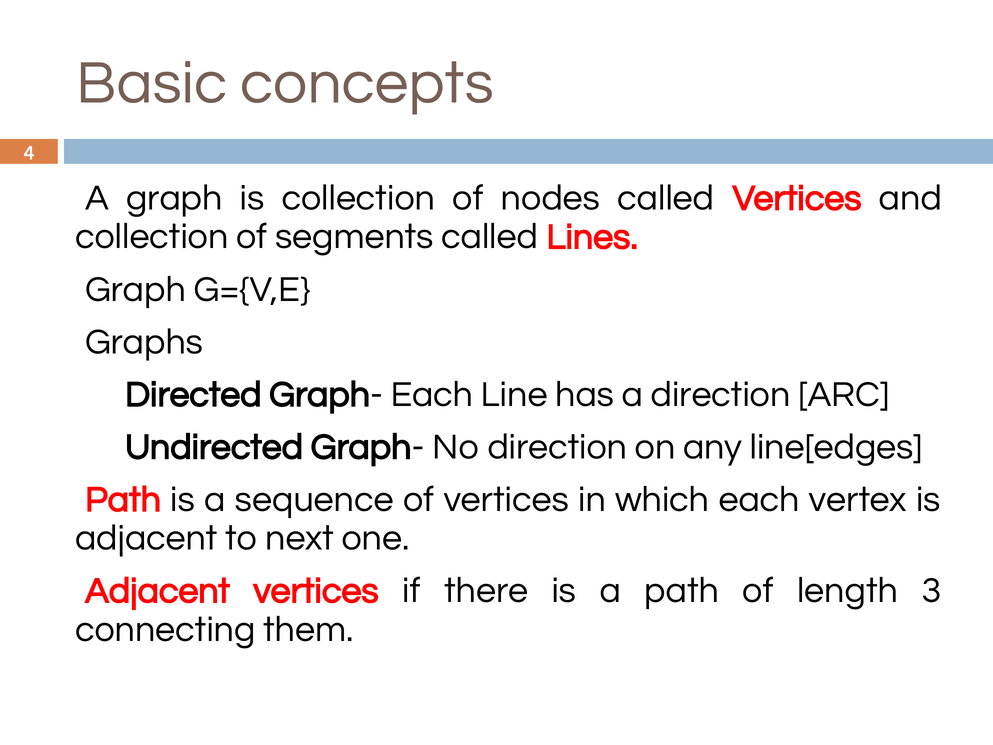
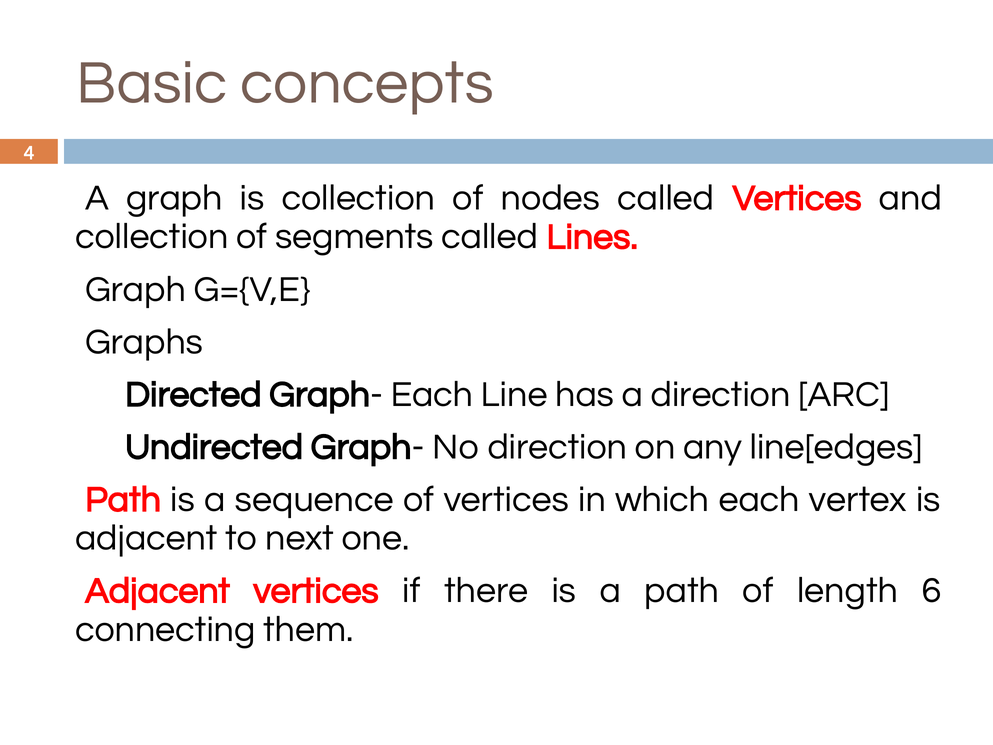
3: 3 -> 6 (931, 590)
